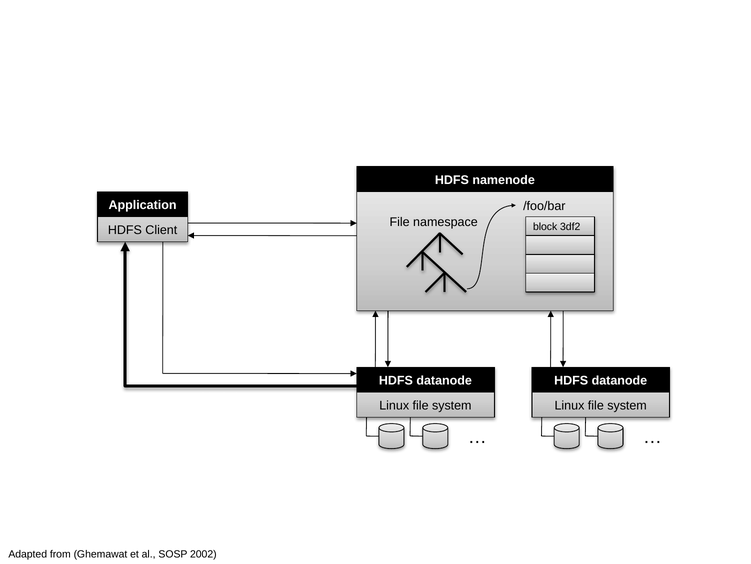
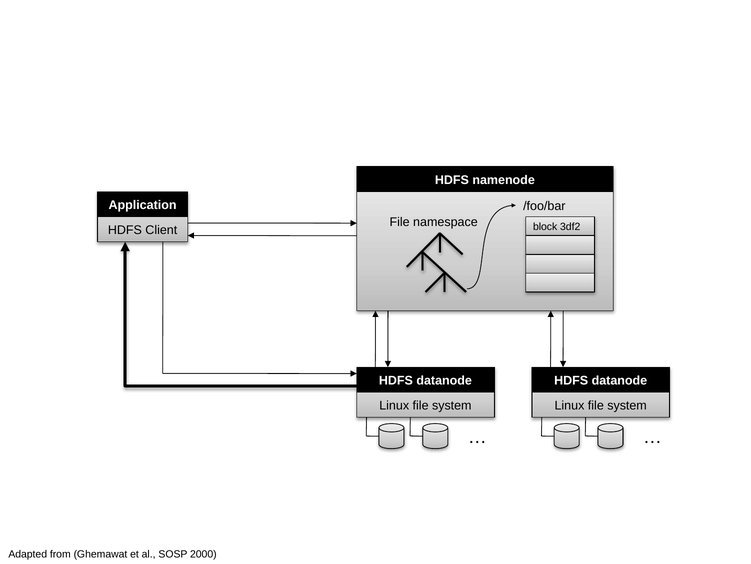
2002: 2002 -> 2000 (203, 554)
